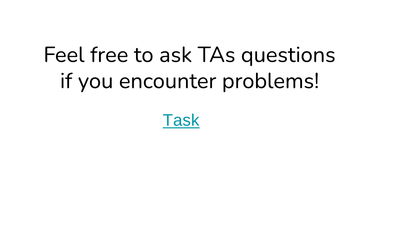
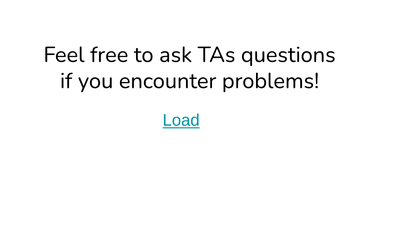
Task: Task -> Load (181, 120)
